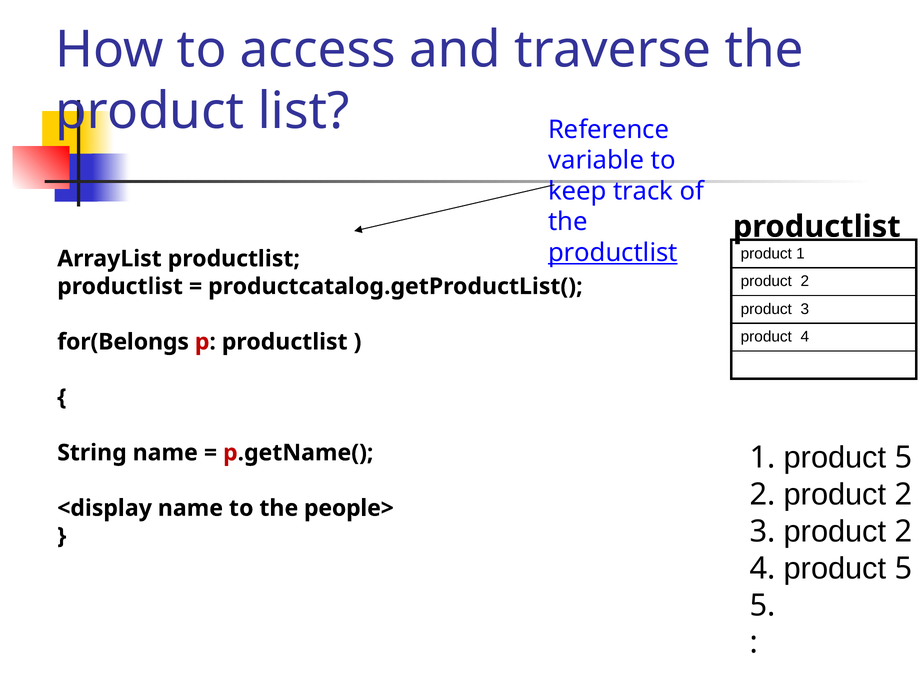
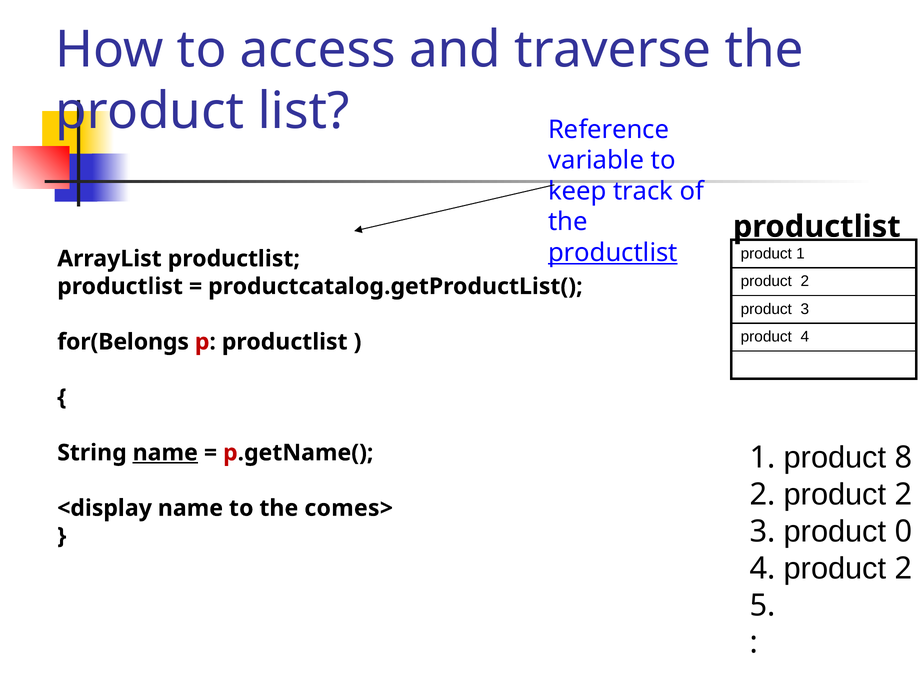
name underline: none -> present (165, 453)
1 product 5: 5 -> 8 (904, 458)
people>: people> -> comes> (349, 508)
3 product 2: 2 -> 0 (904, 532)
4 product 5: 5 -> 2 (904, 569)
